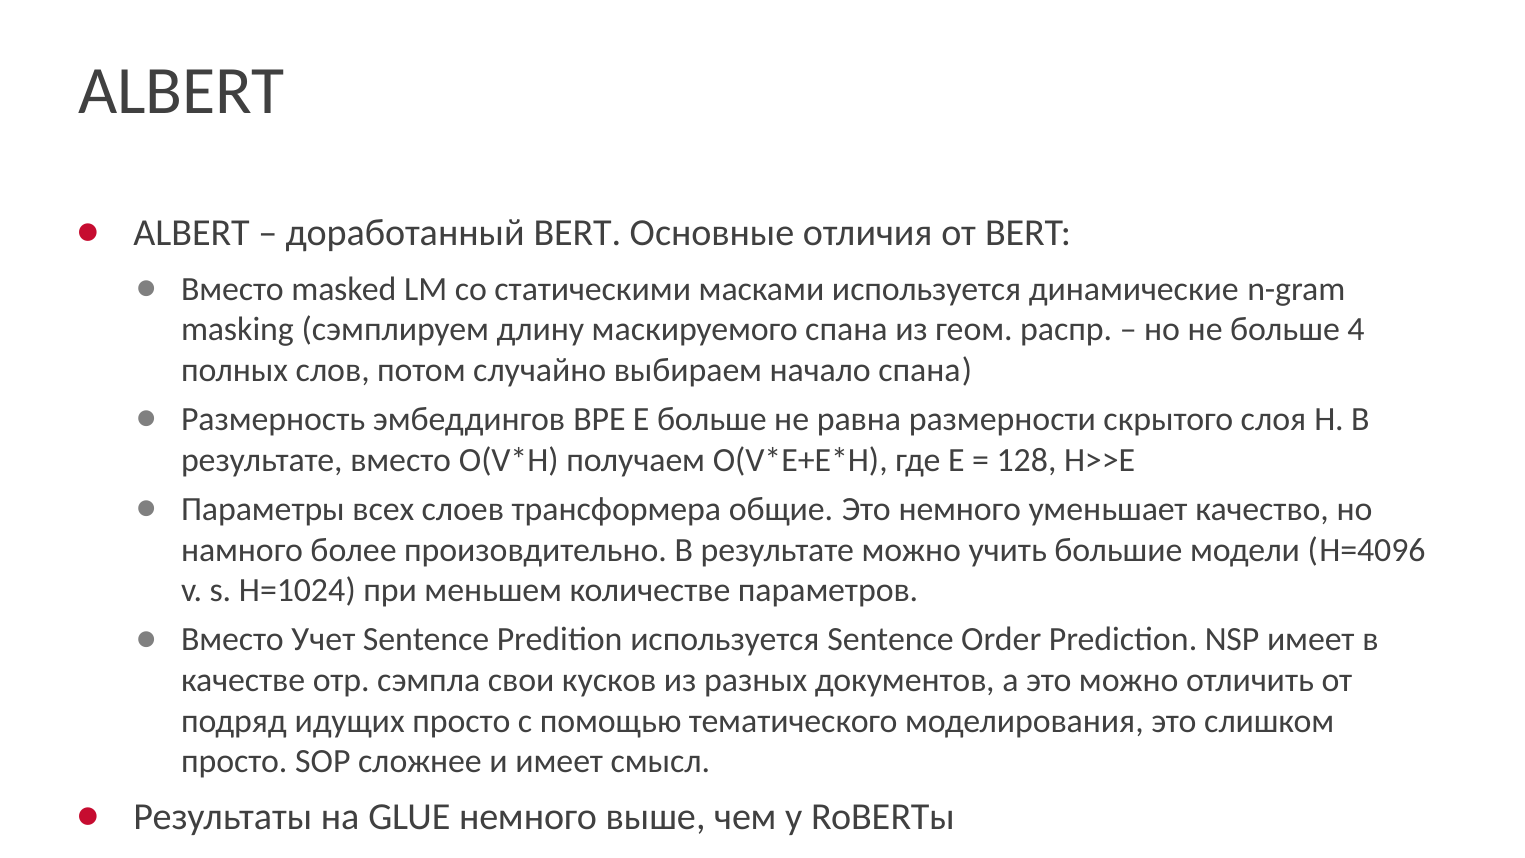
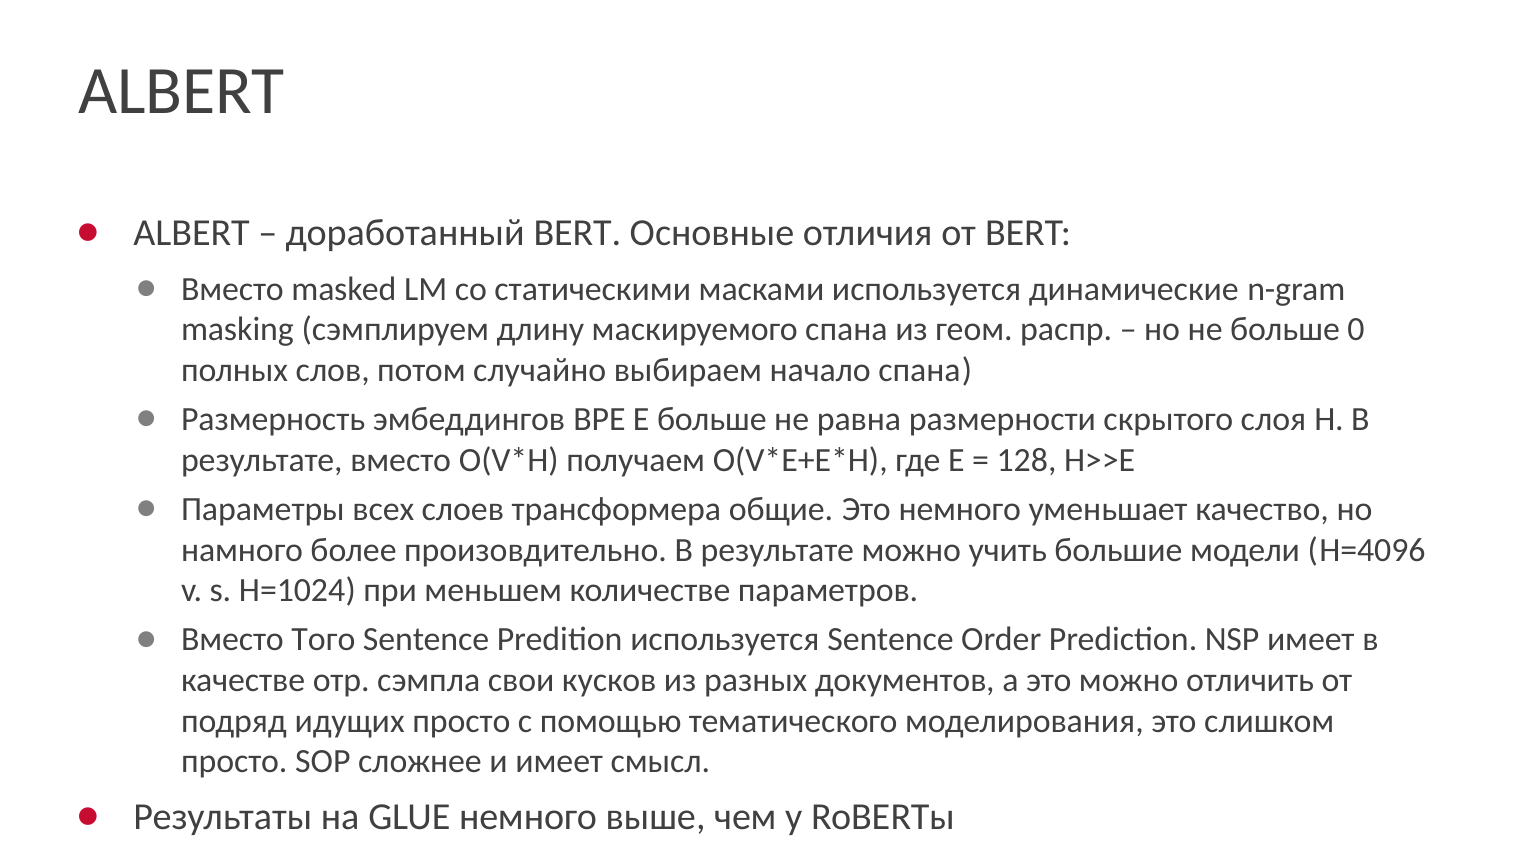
4: 4 -> 0 (1356, 330)
Учет: Учет -> Того (323, 640)
